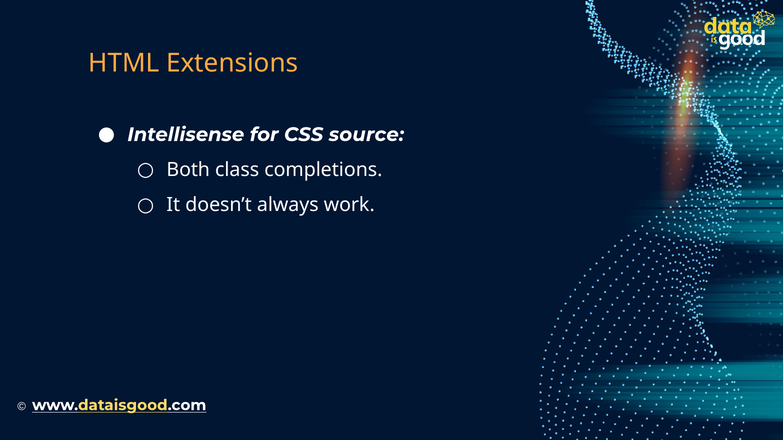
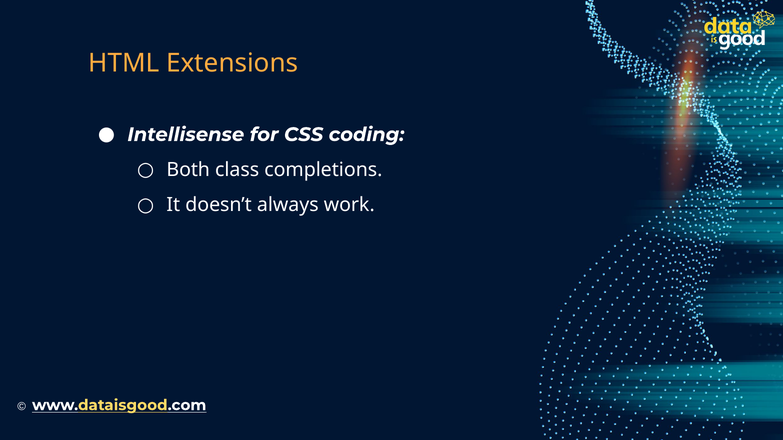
source: source -> coding (367, 135)
